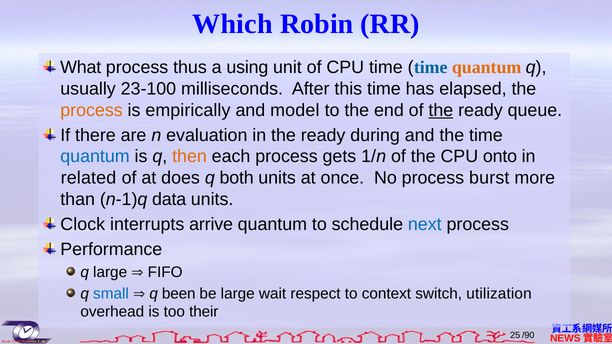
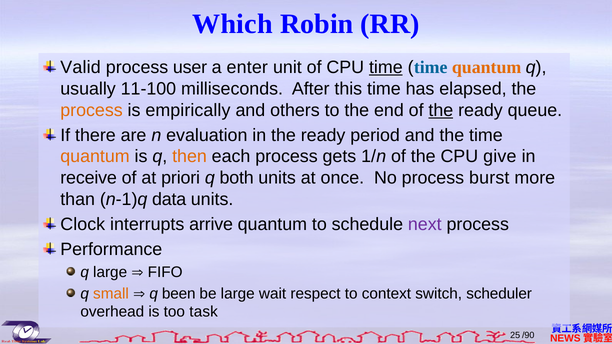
What: What -> Valid (81, 67)
thus: thus -> user (190, 67)
using: using -> enter (247, 67)
time underline: none -> present (386, 67)
23-100: 23-100 -> 11-100 (148, 89)
model: model -> others (295, 110)
during: during -> period (375, 135)
quantum colour: blue -> orange (95, 157)
onto: onto -> give (500, 157)
related: related -> receive (89, 178)
does: does -> priori (181, 178)
next colour: blue -> purple (425, 225)
small colour: blue -> orange (111, 294)
utilization: utilization -> scheduler (499, 294)
their: their -> task (204, 312)
